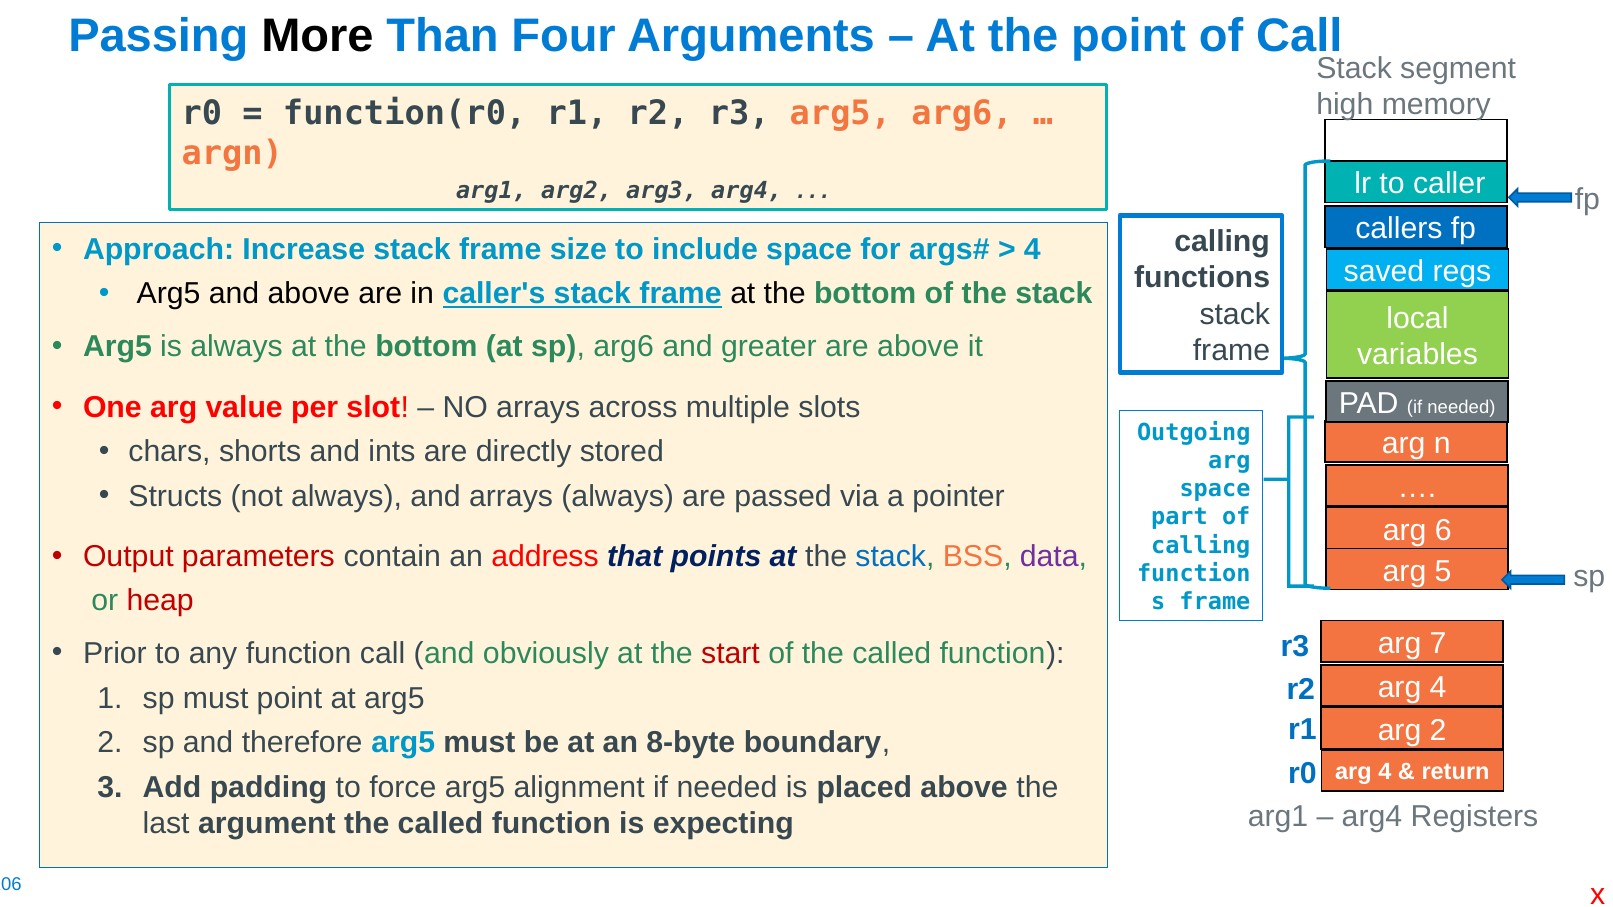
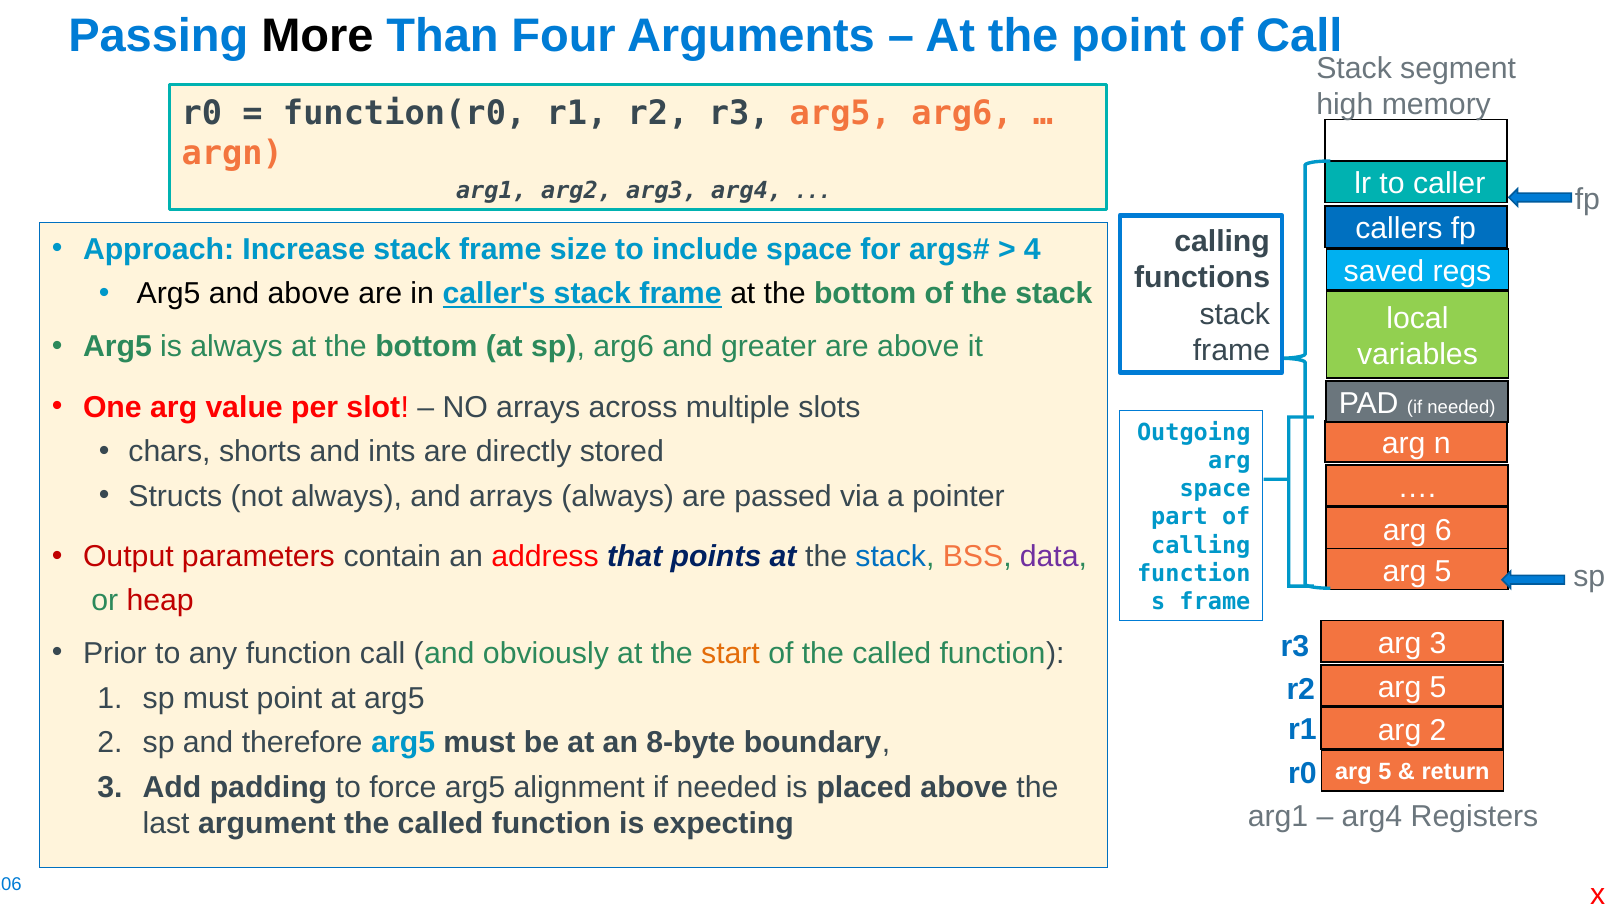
arg 7: 7 -> 3 (1438, 644)
start colour: red -> orange (731, 654)
4: 4 -> 5 (1438, 688)
4: 4 -> 5 (1385, 772)
